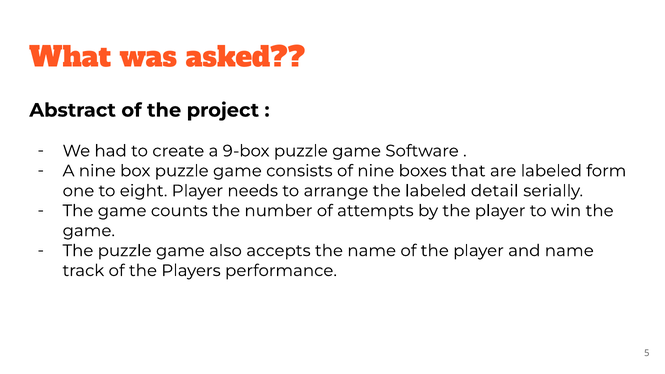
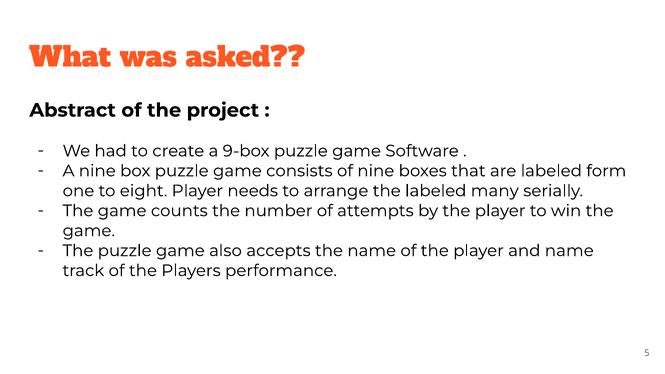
detail: detail -> many (495, 191)
